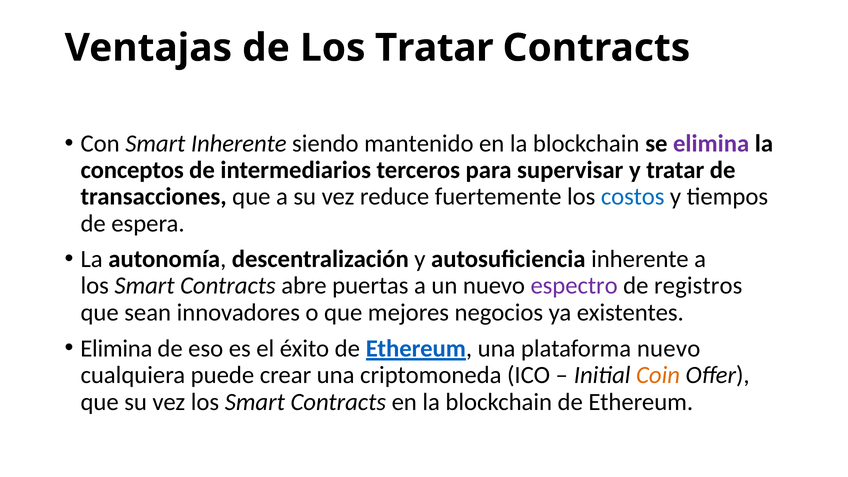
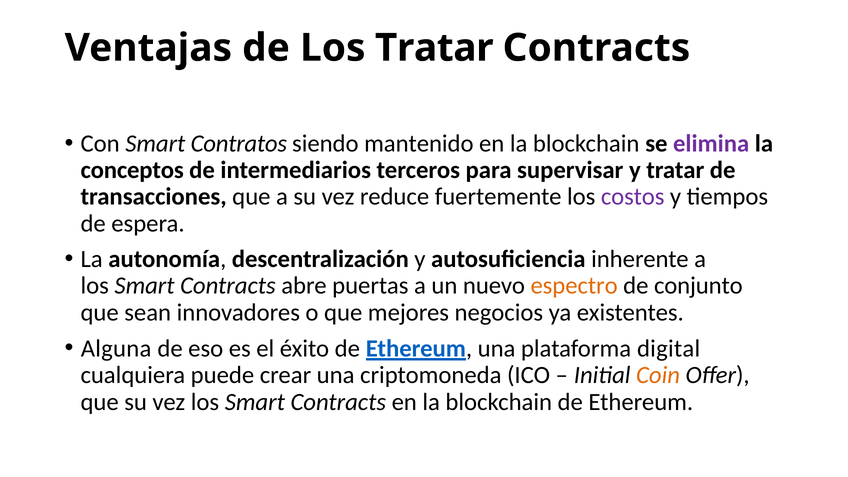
Smart Inherente: Inherente -> Contratos (239, 143)
costos colour: blue -> purple (633, 197)
espectro colour: purple -> orange (574, 286)
registros: registros -> conjunto (698, 286)
Elimina: Elimina -> Alguna (116, 348)
plataforma nuevo: nuevo -> digital (669, 348)
